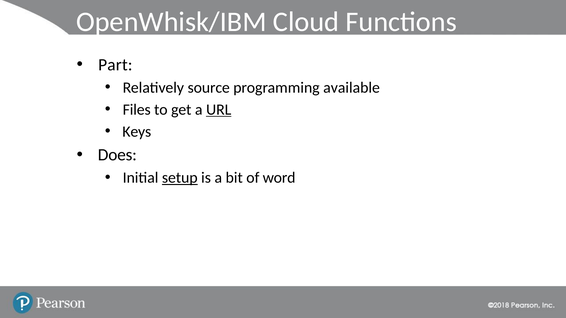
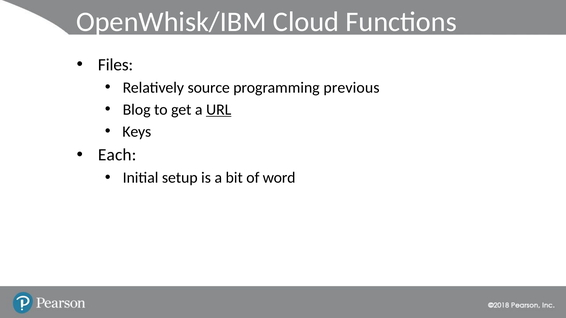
Part: Part -> Files (116, 65)
available: available -> previous (351, 88)
Files: Files -> Blog (137, 110)
Does: Does -> Each (117, 155)
setup underline: present -> none (180, 178)
